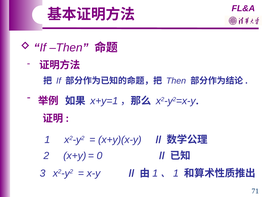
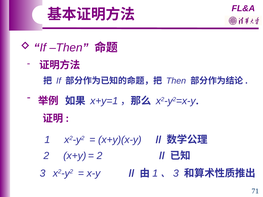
0: 0 -> 2 (100, 156)
1: 1 -> 3 (176, 173)
